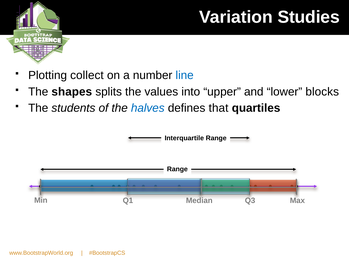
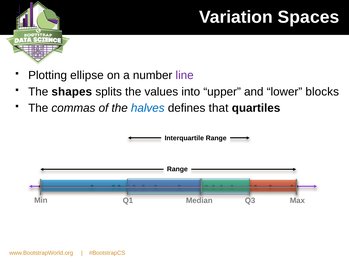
Studies: Studies -> Spaces (309, 17)
collect: collect -> ellipse (87, 75)
line colour: blue -> purple (185, 75)
students: students -> commas (73, 108)
